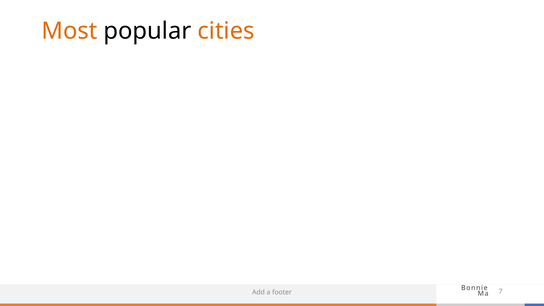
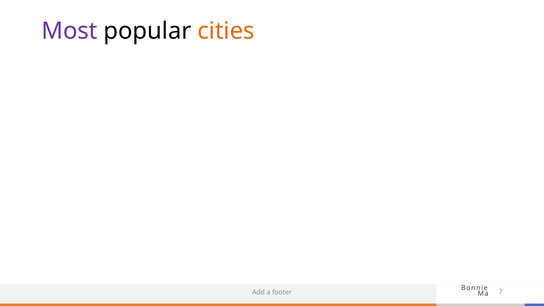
Most colour: orange -> purple (69, 31)
